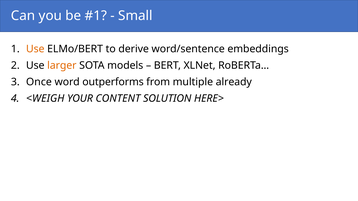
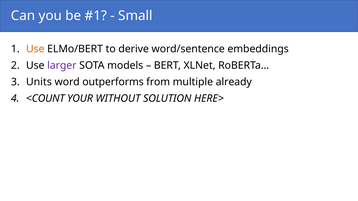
larger colour: orange -> purple (62, 65)
Once: Once -> Units (39, 82)
<WEIGH: <WEIGH -> <COUNT (45, 99)
CONTENT: CONTENT -> WITHOUT (118, 99)
